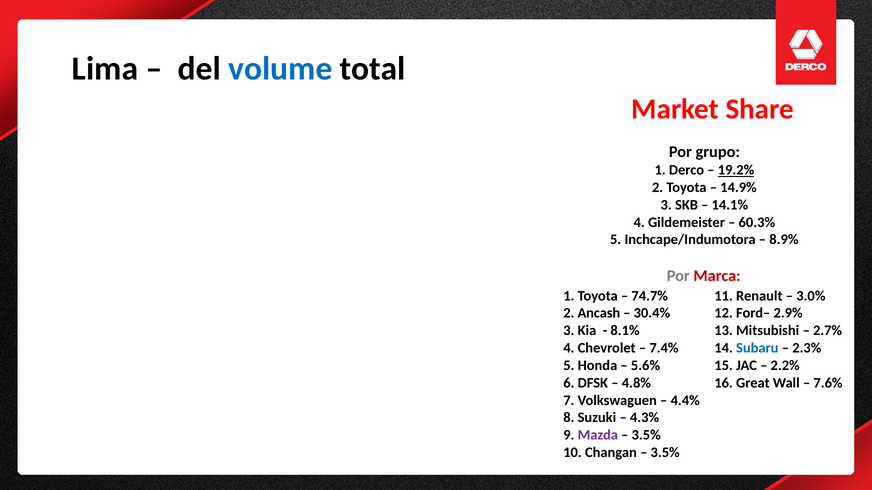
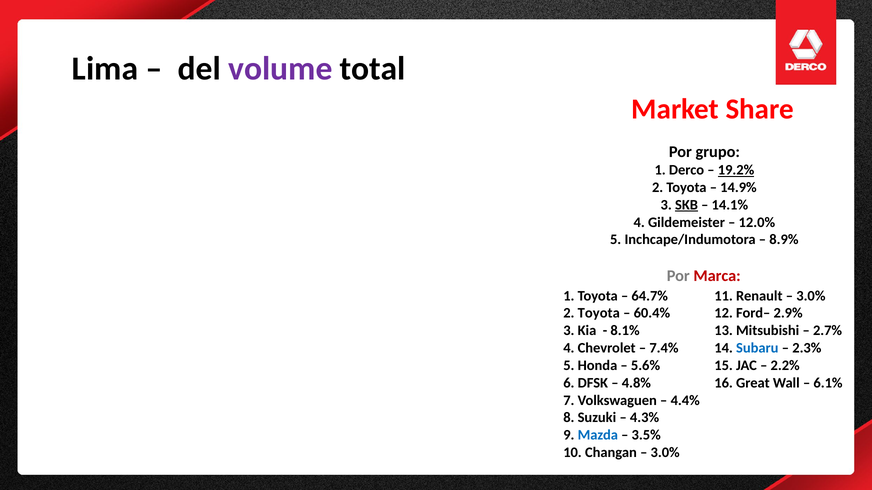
volume colour: blue -> purple (280, 69)
SKB underline: none -> present (687, 205)
60.3%: 60.3% -> 12.0% (757, 223)
74.7%: 74.7% -> 64.7% (650, 296)
Ancash: Ancash -> Toyota (599, 314)
30.4%: 30.4% -> 60.4% (652, 314)
7.6%: 7.6% -> 6.1% (828, 383)
Mazda colour: purple -> blue (598, 436)
3.5%: 3.5% -> 3.0% (665, 453)
